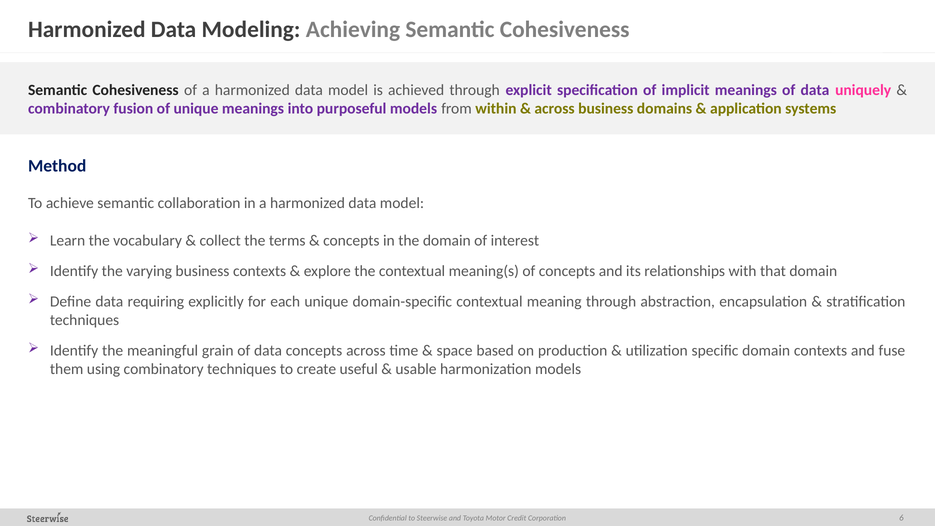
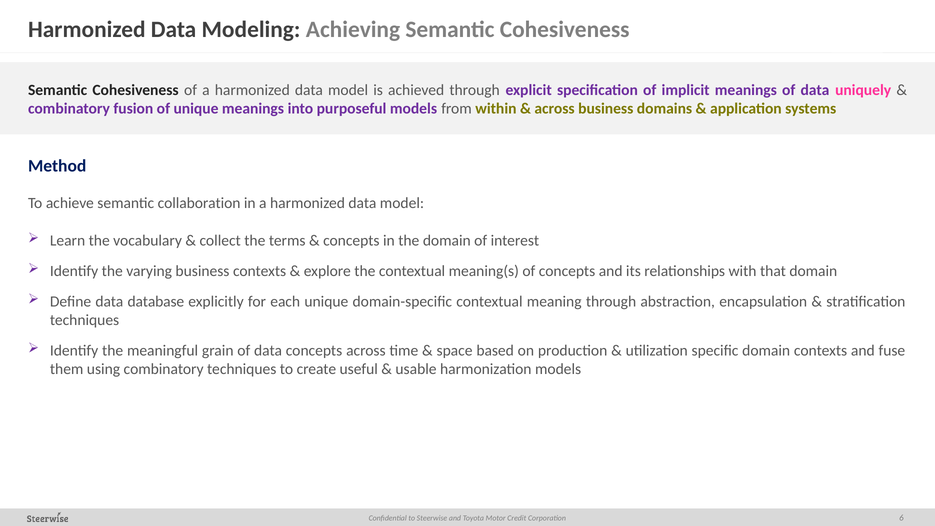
requiring: requiring -> database (156, 301)
